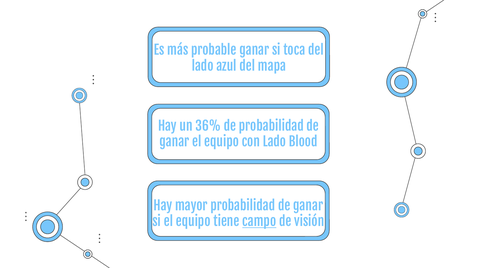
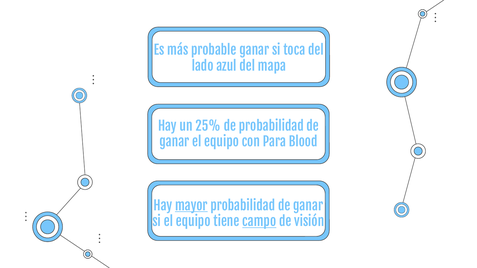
36%: 36% -> 25% (208, 126)
con Lado: Lado -> Para (274, 142)
mayor underline: none -> present (191, 206)
